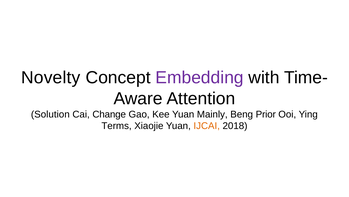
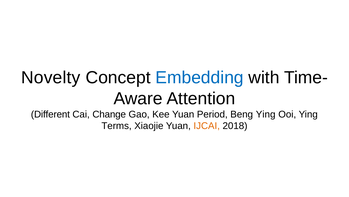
Embedding colour: purple -> blue (200, 77)
Solution: Solution -> Different (50, 114)
Mainly: Mainly -> Period (212, 114)
Beng Prior: Prior -> Ying (266, 114)
